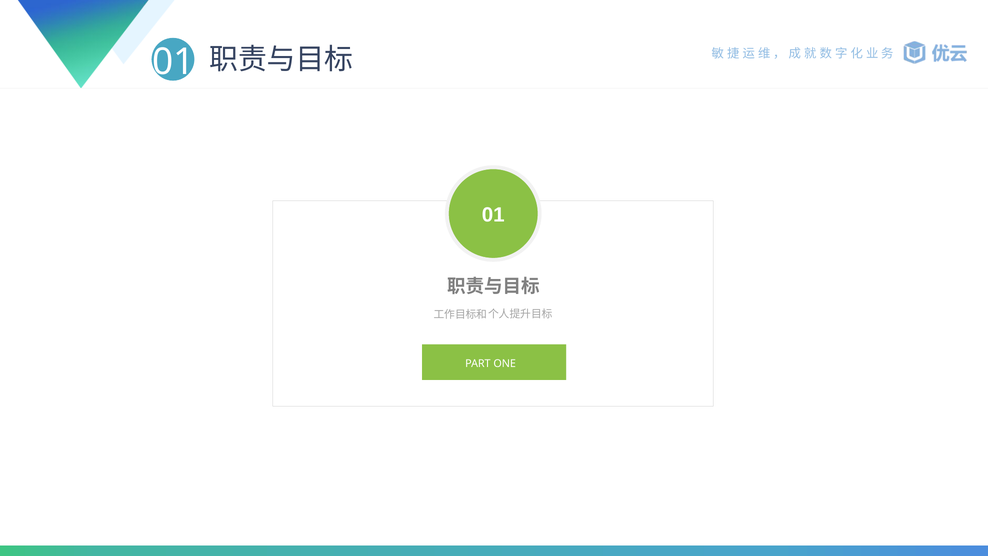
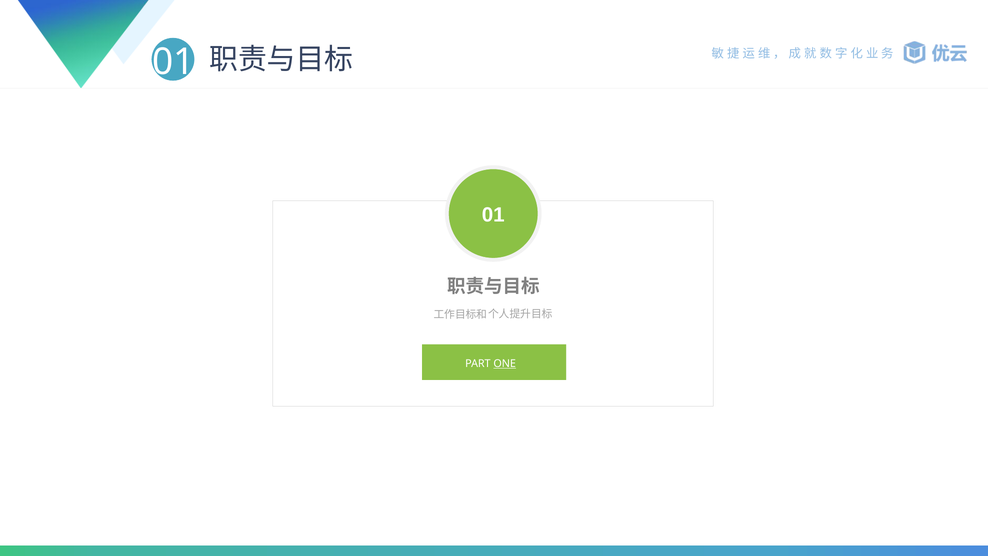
ONE underline: none -> present (505, 363)
